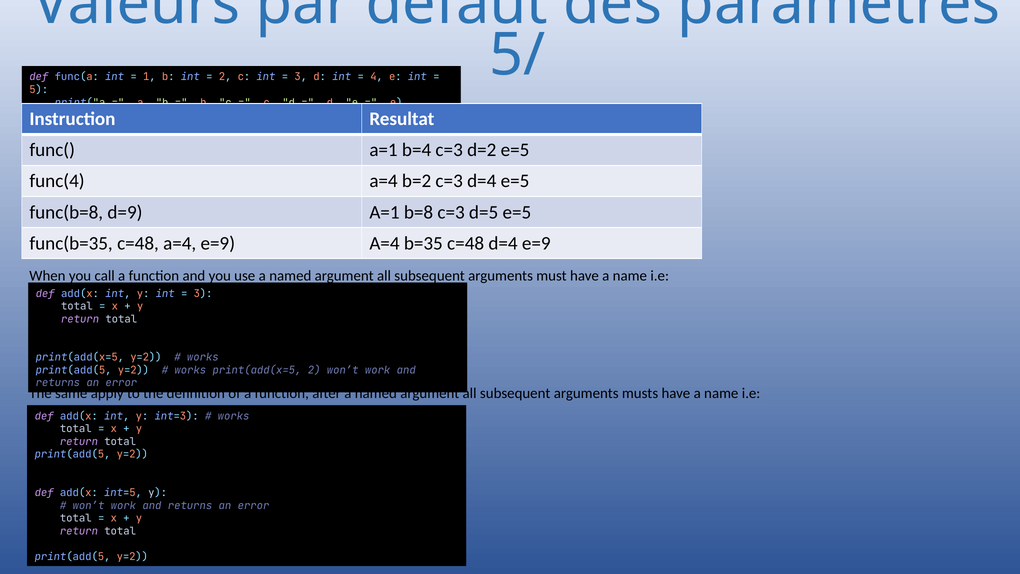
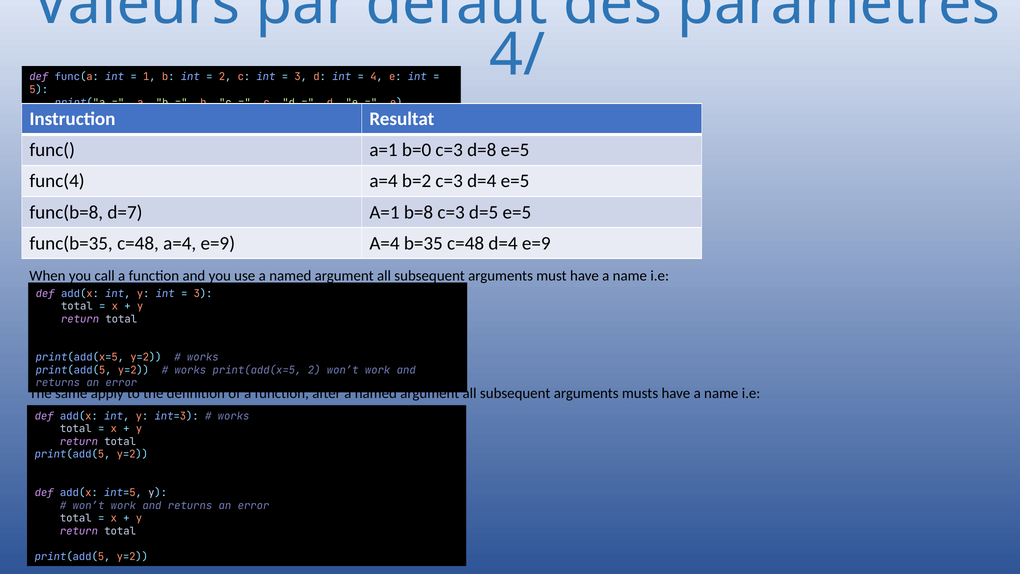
5/: 5/ -> 4/ (517, 55)
b=4: b=4 -> b=0 (417, 150)
d=2: d=2 -> d=8 (482, 150)
d=9: d=9 -> d=7 (125, 212)
